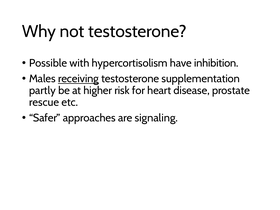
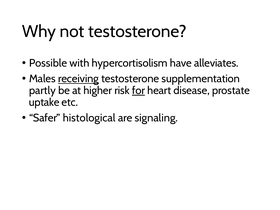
inhibition: inhibition -> alleviates (216, 63)
for underline: none -> present (138, 91)
rescue: rescue -> uptake (44, 102)
approaches: approaches -> histological (89, 118)
